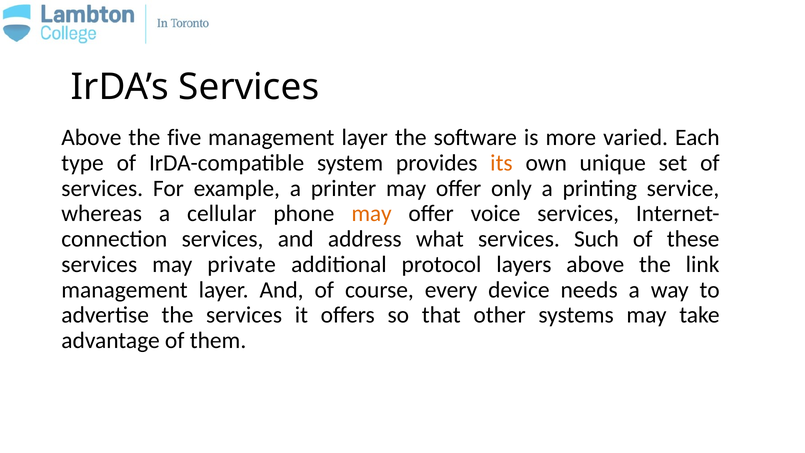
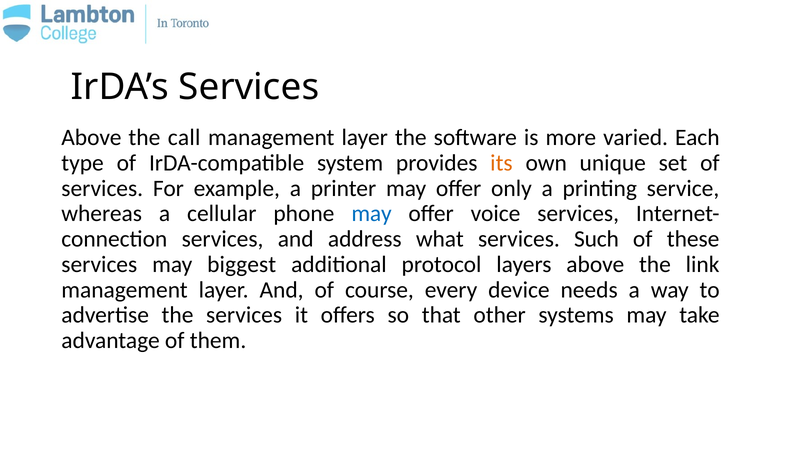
five: five -> call (184, 137)
may colour: orange -> blue (372, 214)
private: private -> biggest (242, 264)
